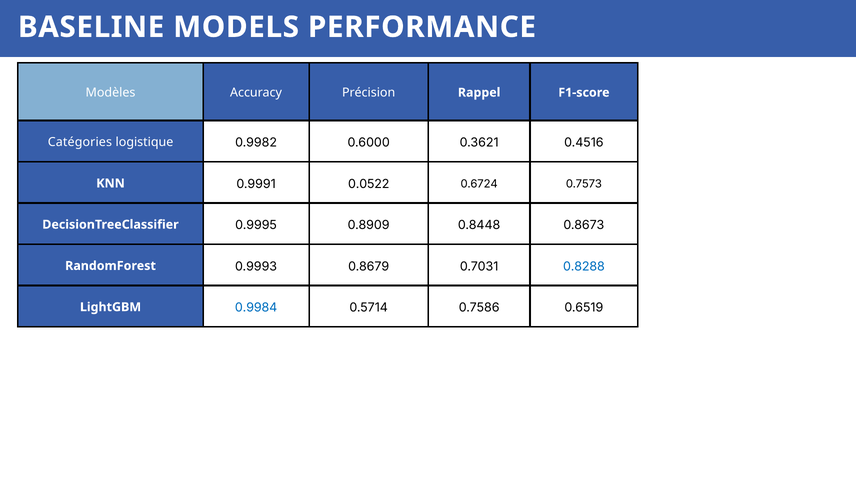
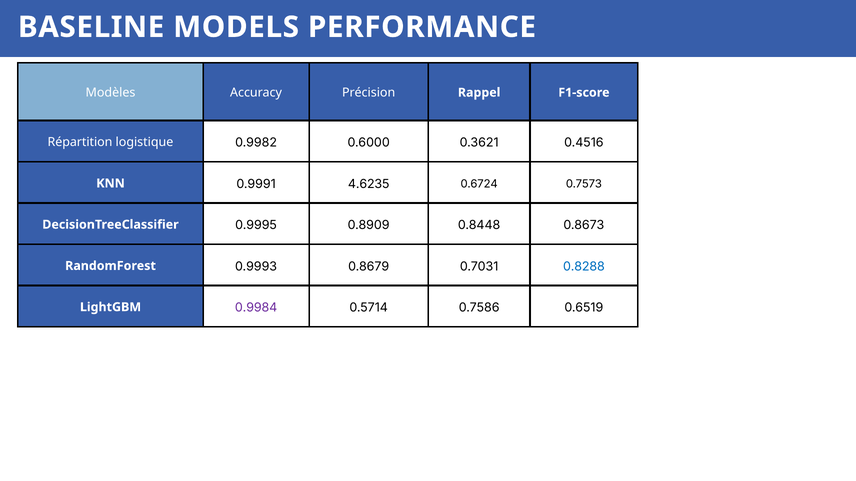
Catégories: Catégories -> Répartition (80, 142)
0.0522: 0.0522 -> 4.6235 (369, 184)
0.9984 colour: blue -> purple (256, 308)
